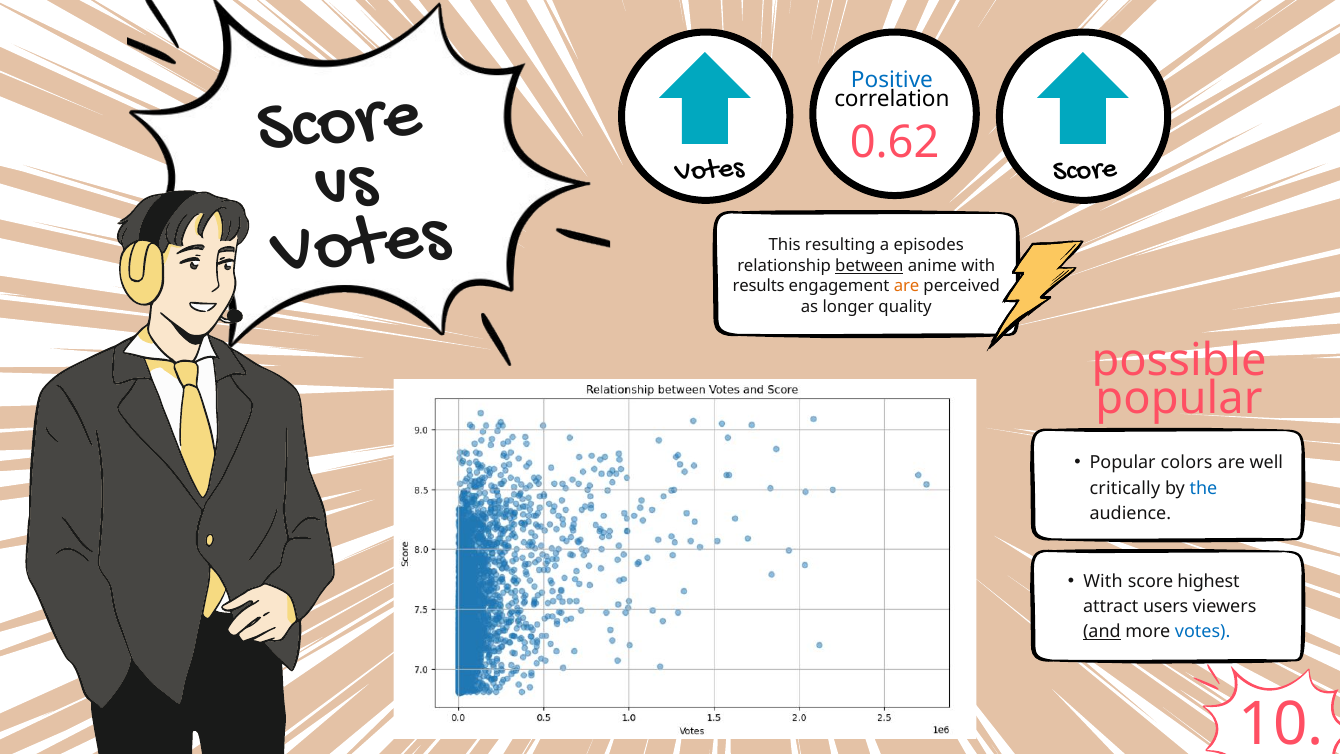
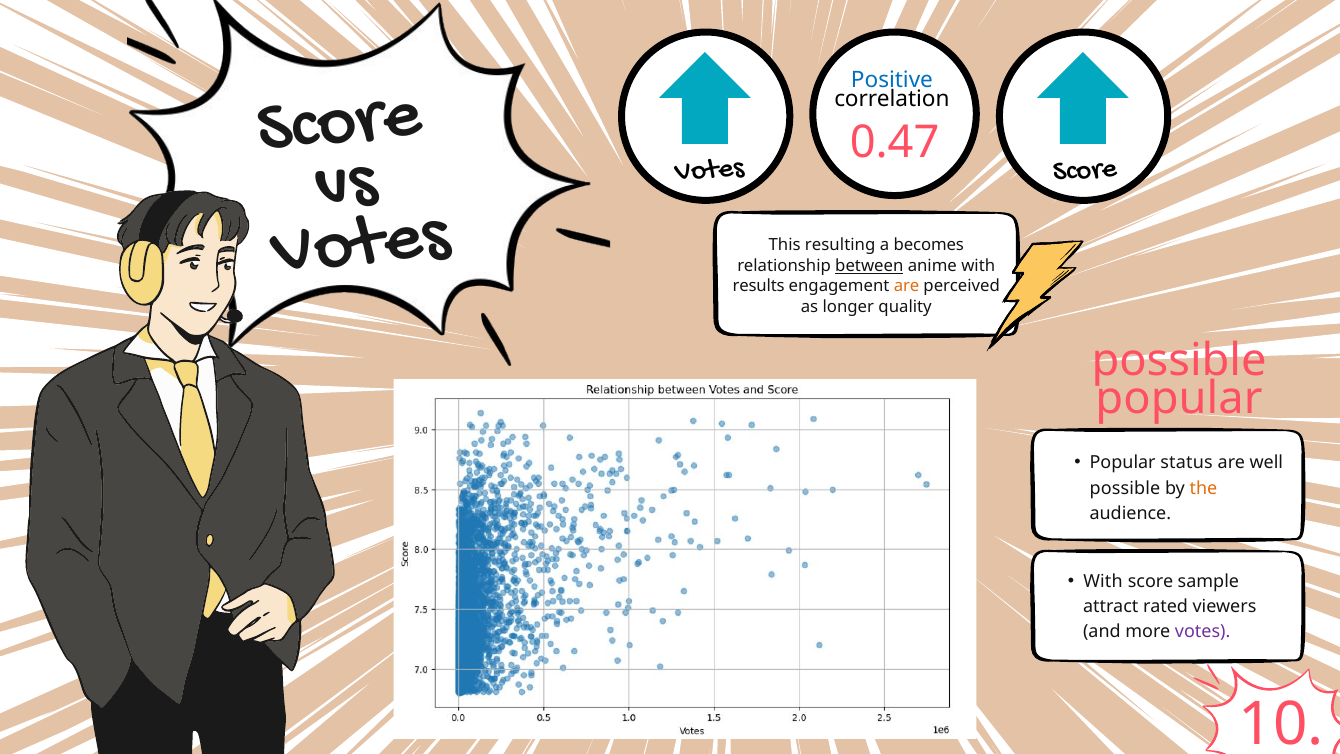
0.62: 0.62 -> 0.47 (895, 143)
episodes: episodes -> becomes (929, 245)
colors: colors -> status (1187, 462)
critically: critically -> possible (1125, 488)
the colour: blue -> orange (1203, 488)
highest: highest -> sample (1208, 582)
users: users -> rated (1166, 607)
and underline: present -> none (1102, 632)
votes colour: blue -> purple (1203, 632)
